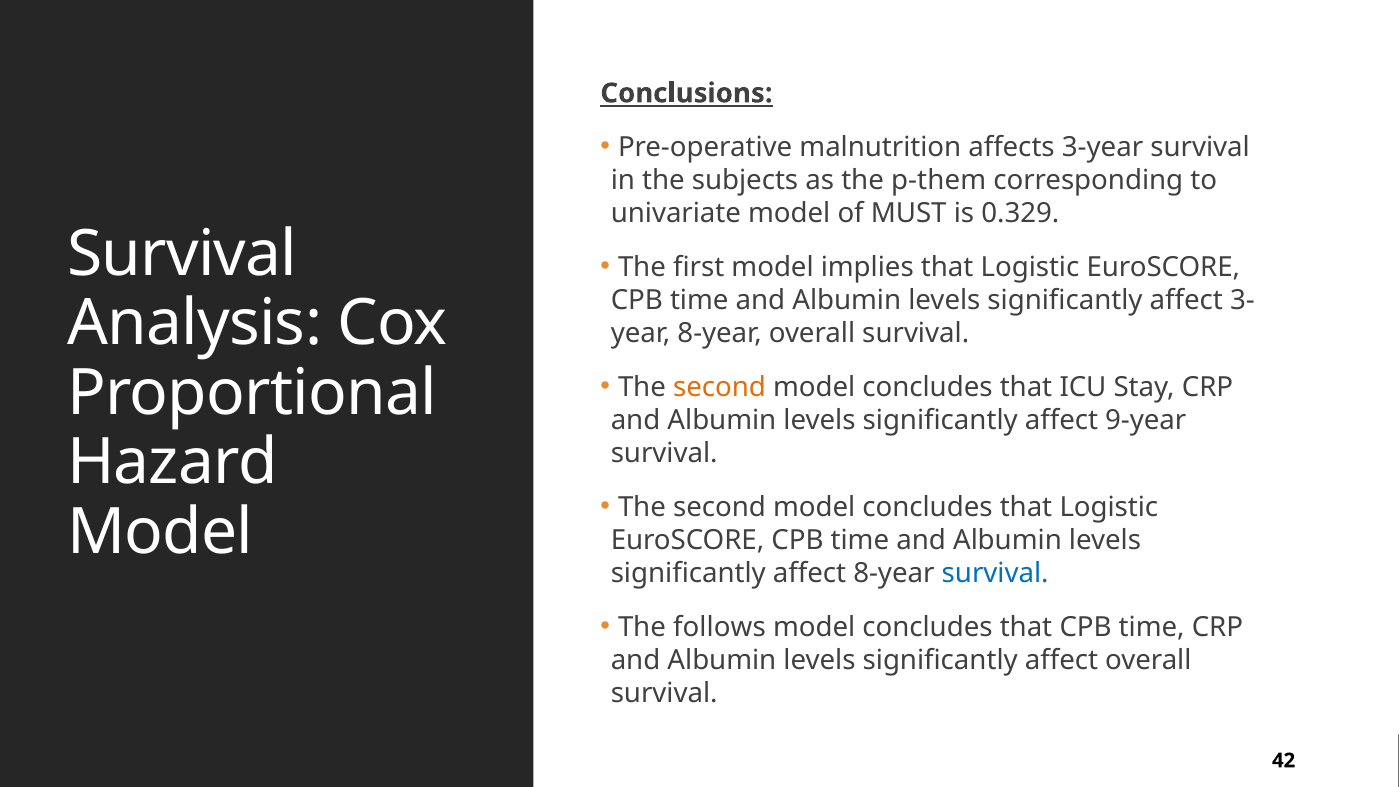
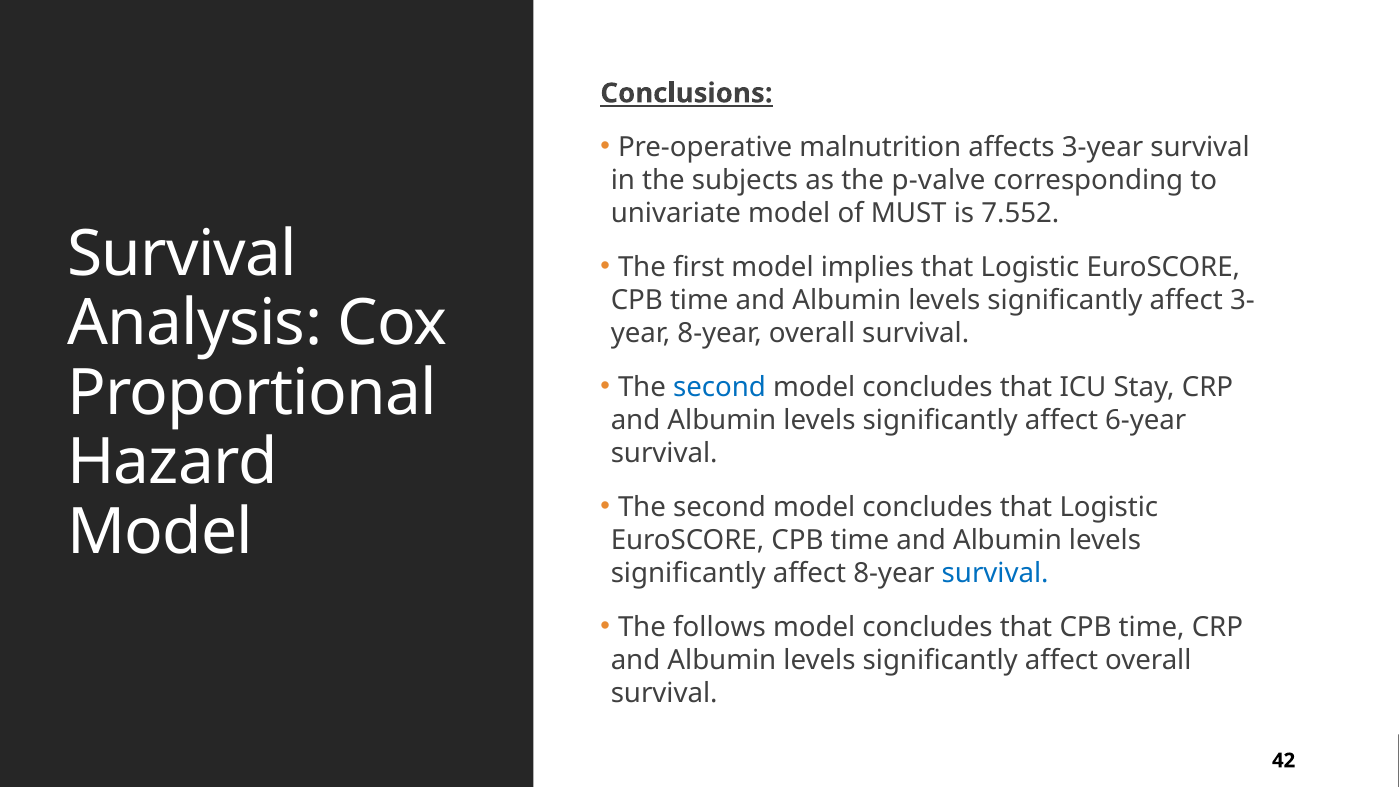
p-them: p-them -> p-valve (939, 180)
0.329: 0.329 -> 7.552 (1020, 213)
second colour: orange -> blue (719, 387)
9-year: 9-year -> 6-year (1146, 420)
